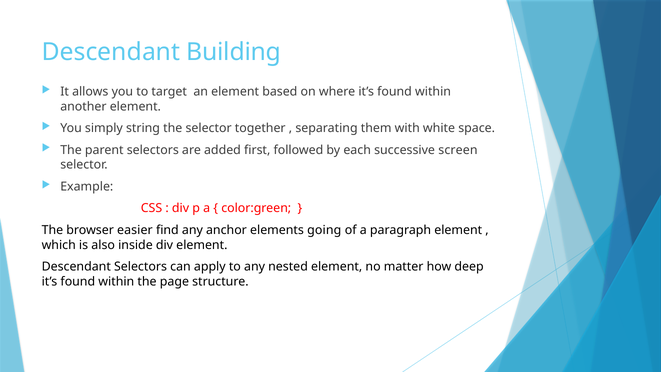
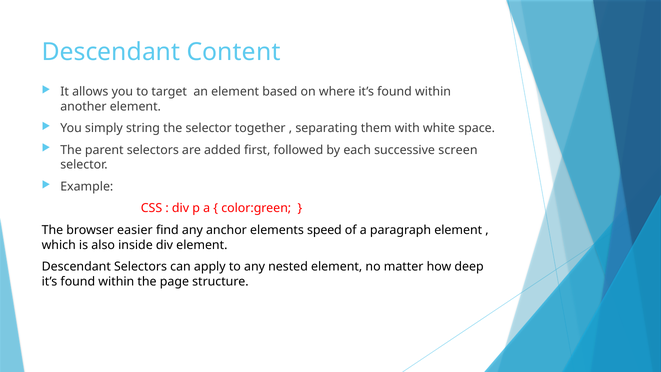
Building: Building -> Content (234, 52)
going: going -> speed (324, 230)
